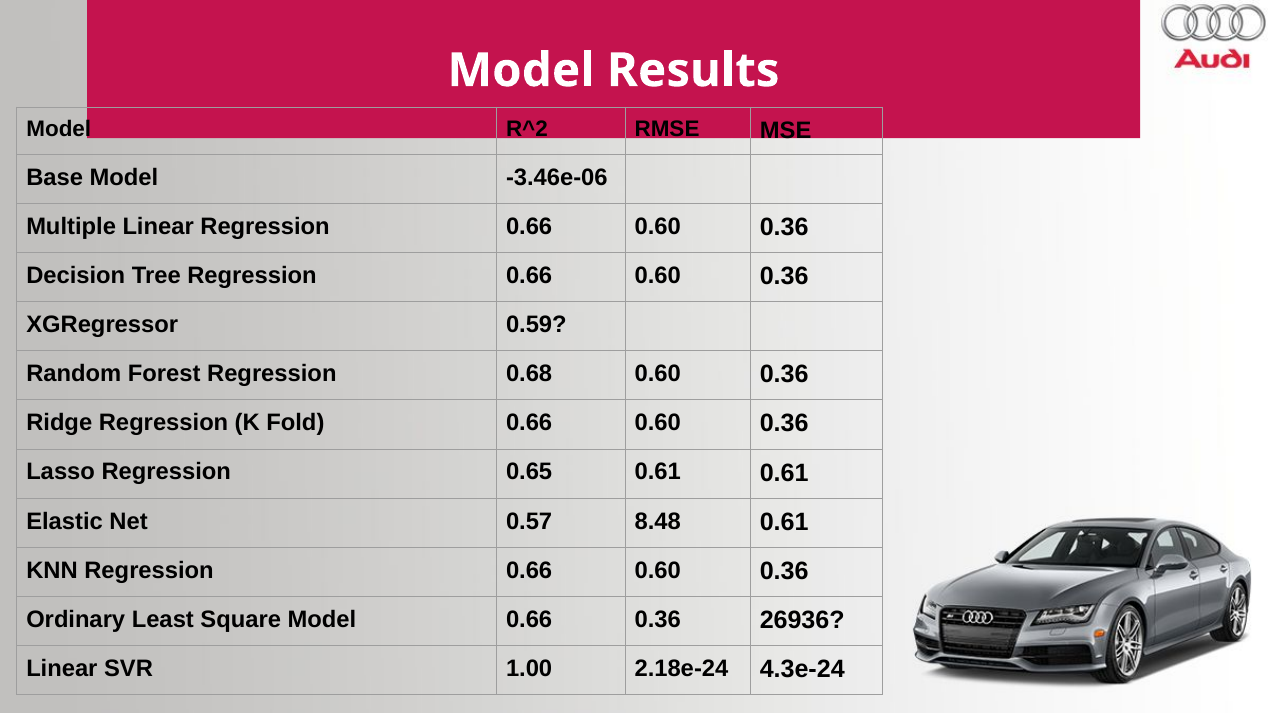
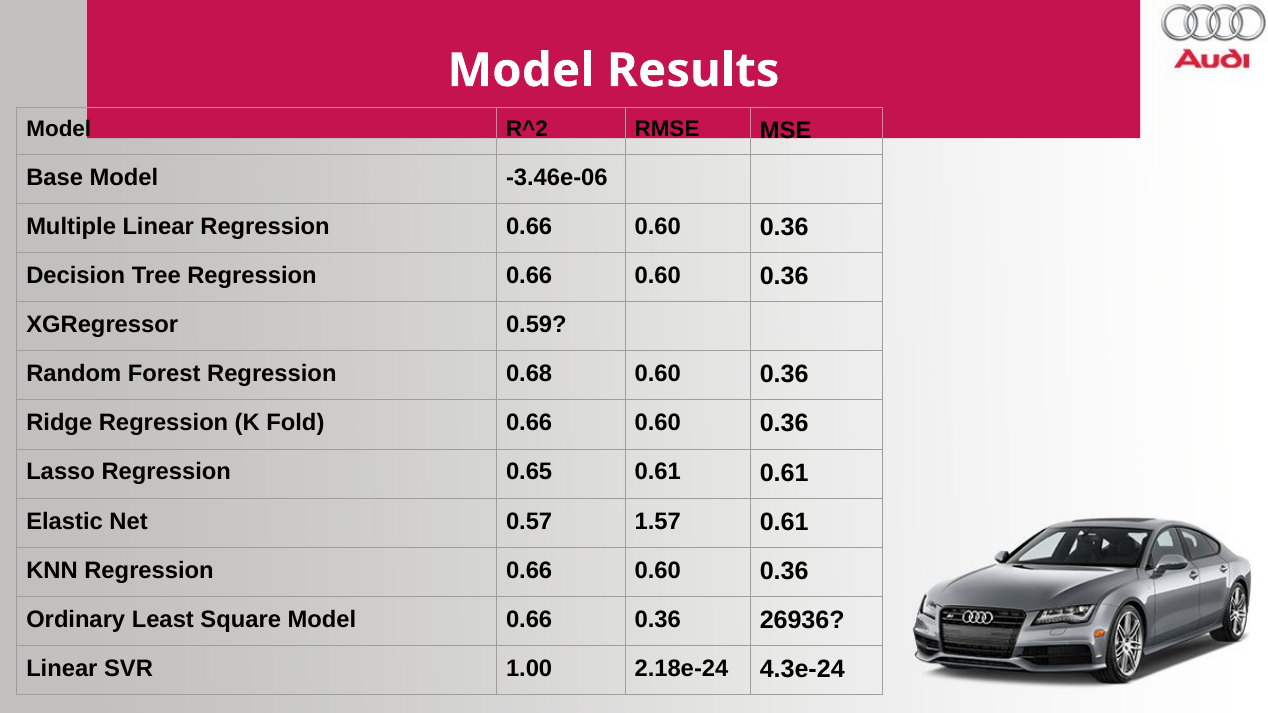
8.48: 8.48 -> 1.57 (658, 521)
